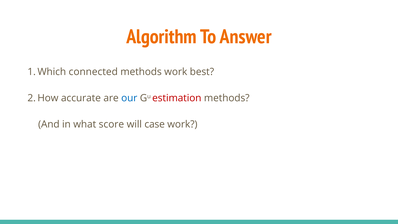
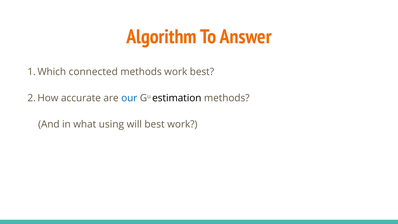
estimation colour: red -> black (177, 98)
score: score -> using (111, 124)
will case: case -> best (155, 124)
